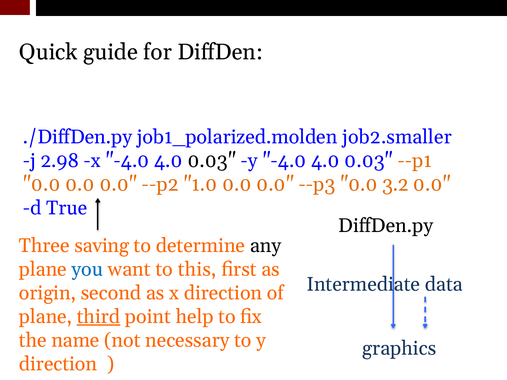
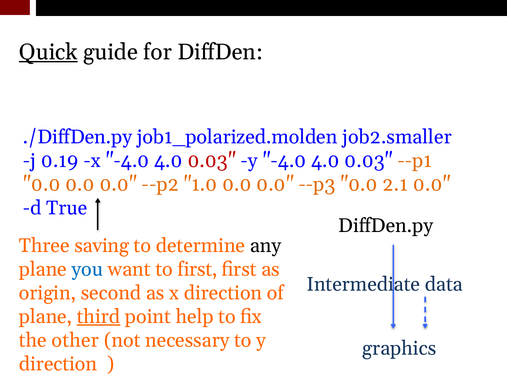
Quick underline: none -> present (48, 52)
2.98: 2.98 -> 0.19 (60, 161)
0.03 colour: black -> red (212, 161)
3.2: 3.2 -> 2.1 (395, 184)
to this: this -> first (197, 269)
name: name -> other (75, 340)
